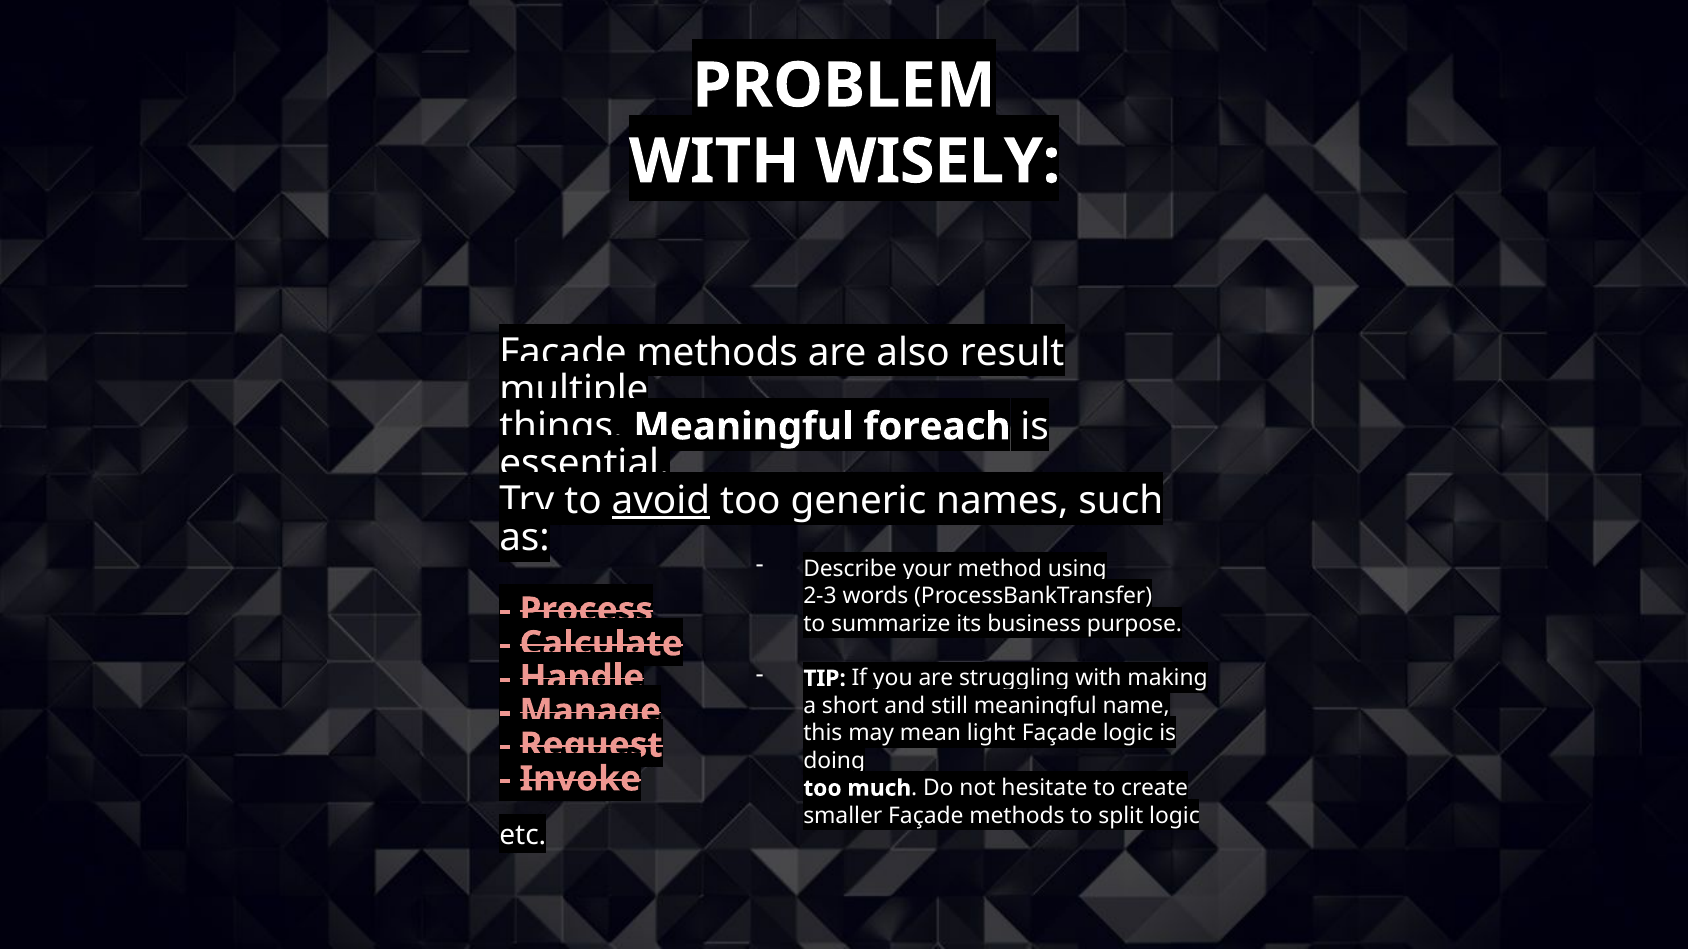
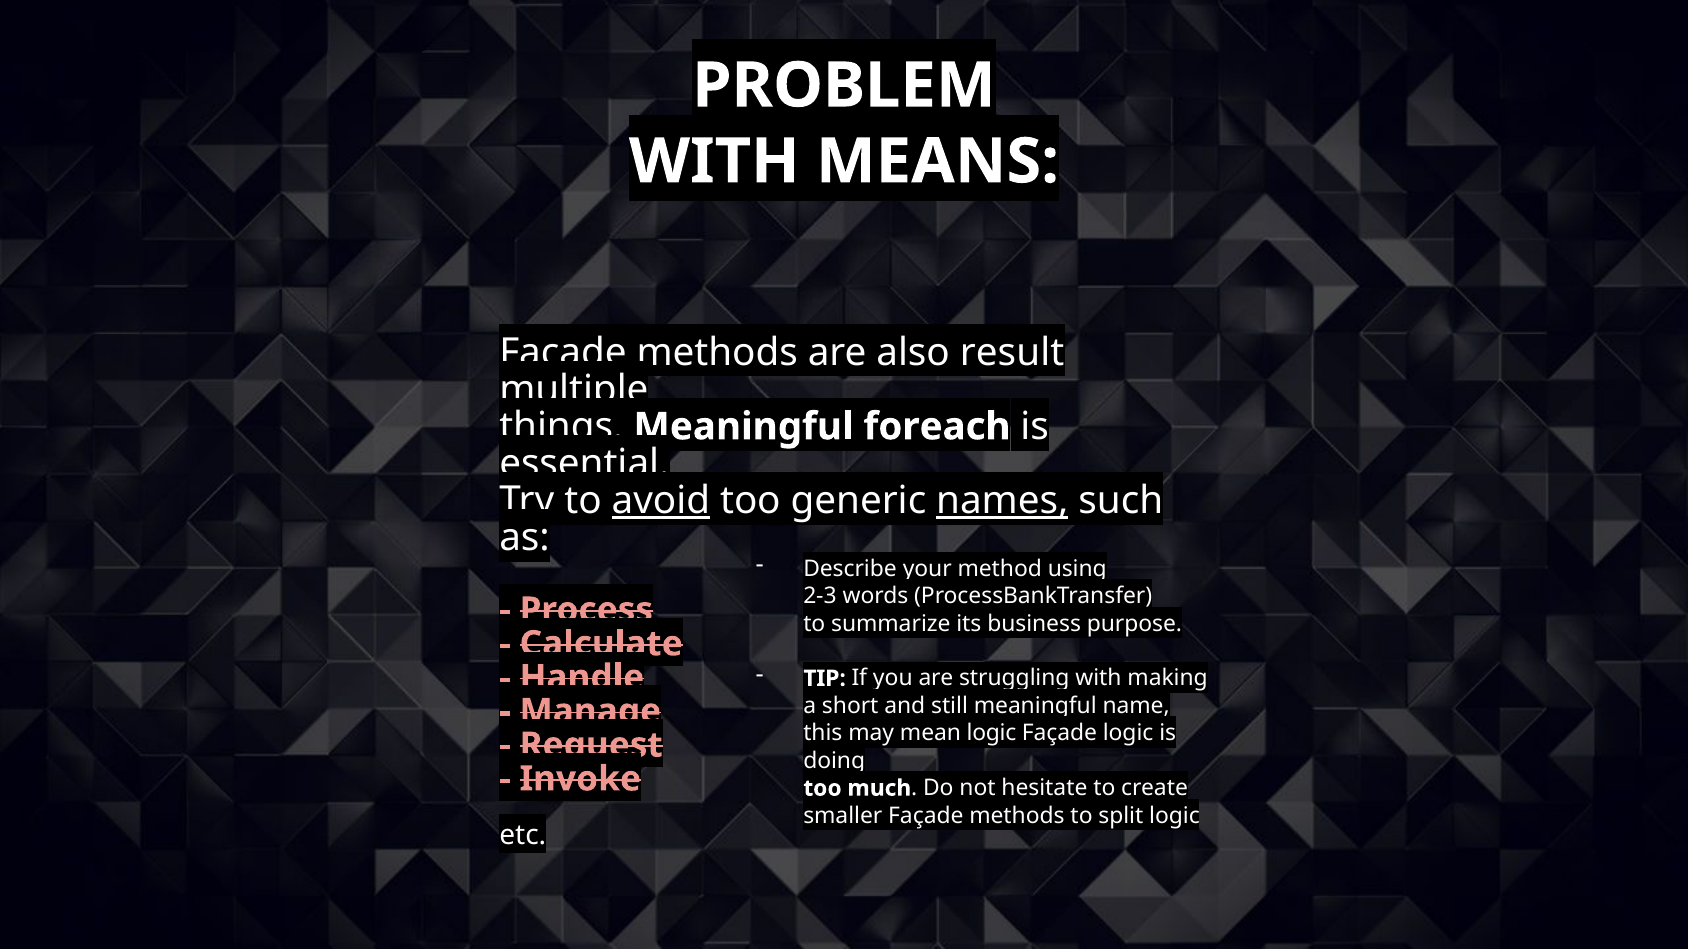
WISELY: WISELY -> MEANS (938, 162)
names underline: none -> present (1002, 501)
mean light: light -> logic (991, 734)
